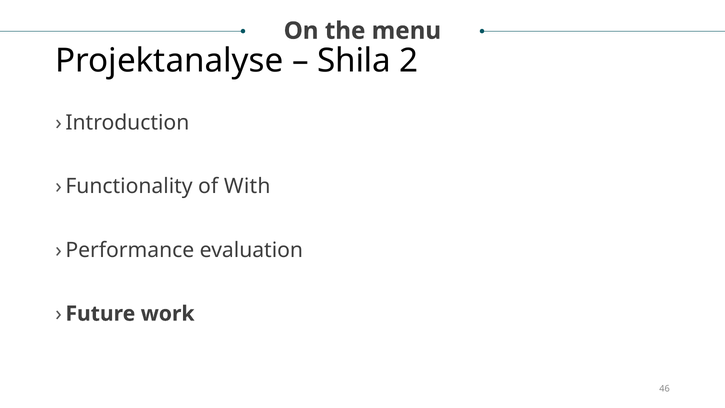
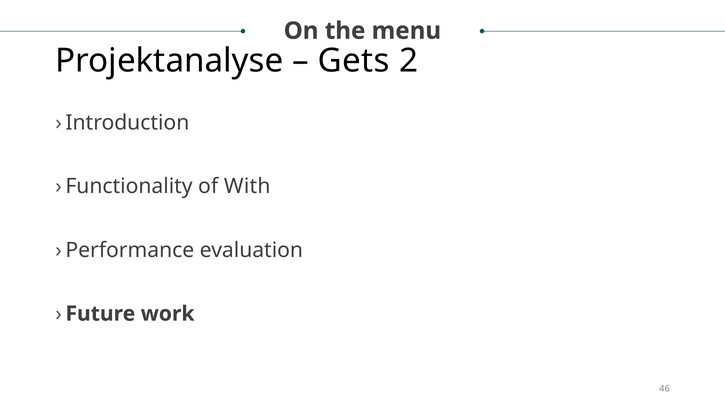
Shila: Shila -> Gets (354, 61)
